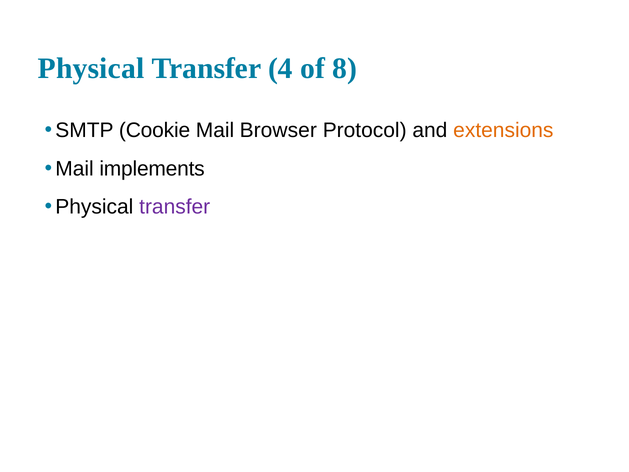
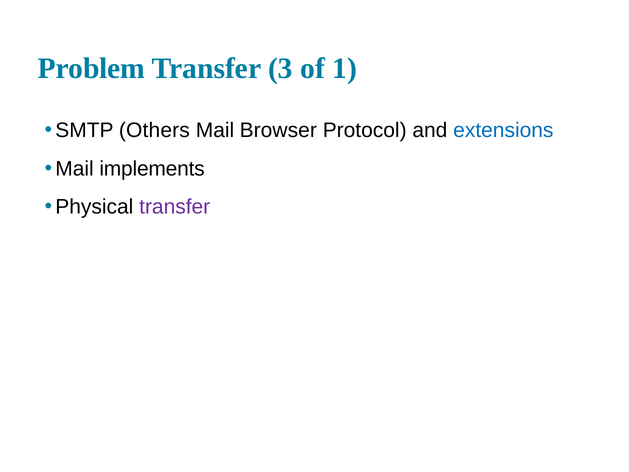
Physical: Physical -> Problem (91, 68)
4: 4 -> 3 (280, 68)
8: 8 -> 1 (345, 68)
Cookie: Cookie -> Others (154, 130)
extensions colour: orange -> blue (503, 130)
